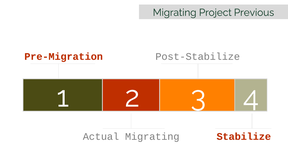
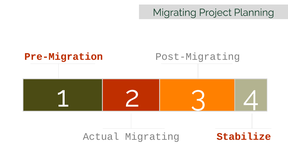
Previous: Previous -> Planning (254, 13)
Post-Stabilize: Post-Stabilize -> Post-Migrating (198, 57)
